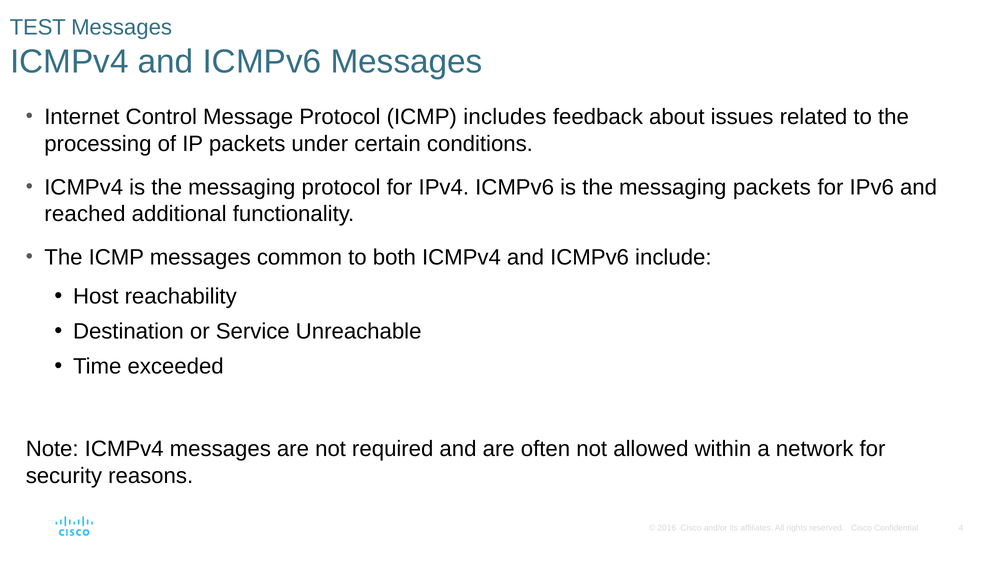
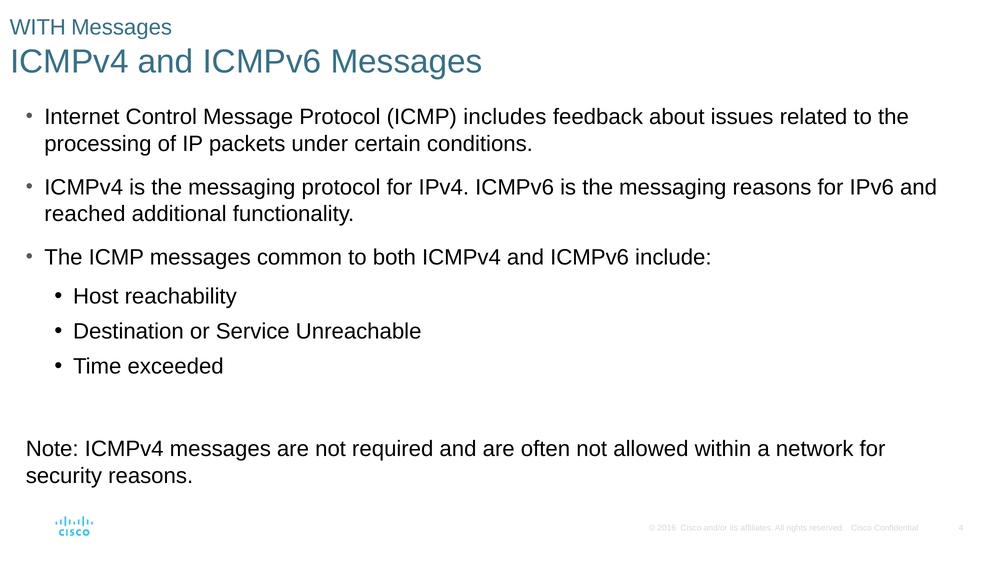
TEST: TEST -> WITH (38, 28)
messaging packets: packets -> reasons (772, 187)
